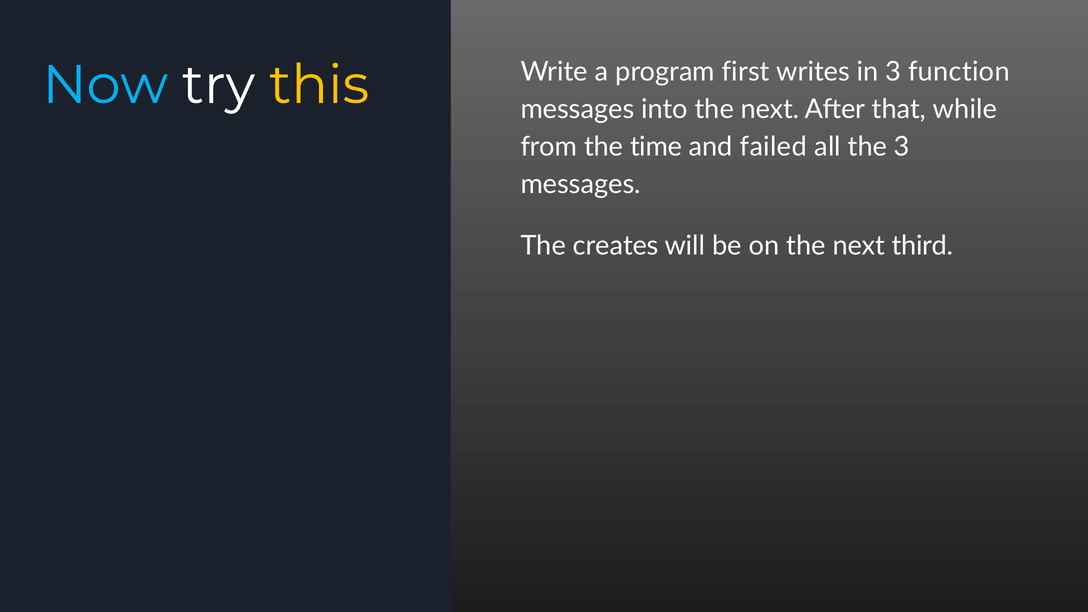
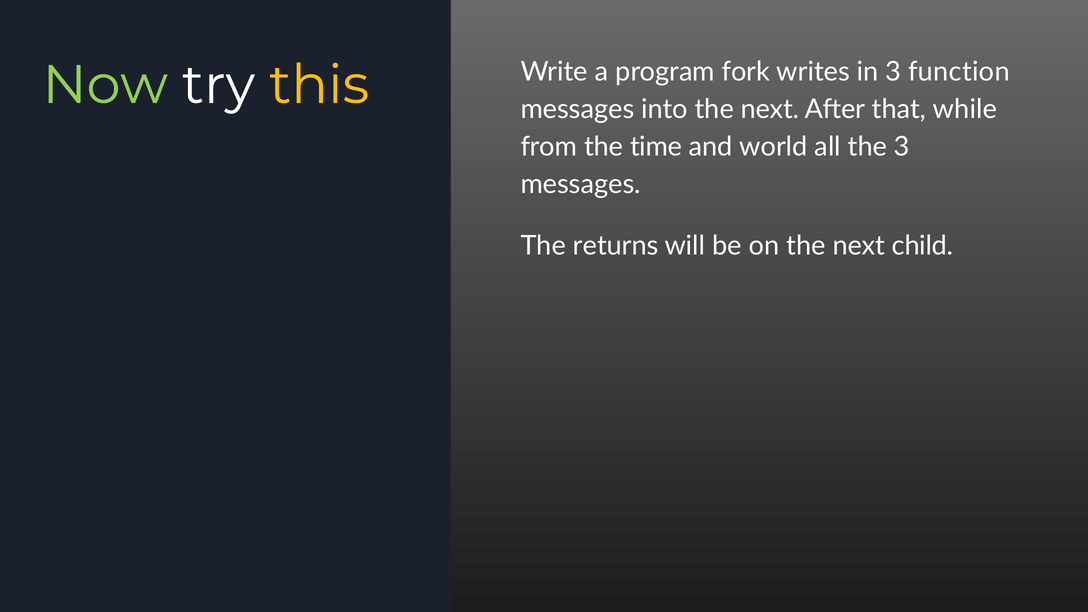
Now colour: light blue -> light green (105, 85)
first: first -> fork (746, 72)
failed: failed -> world (774, 147)
creates: creates -> returns (616, 246)
third: third -> child (923, 246)
